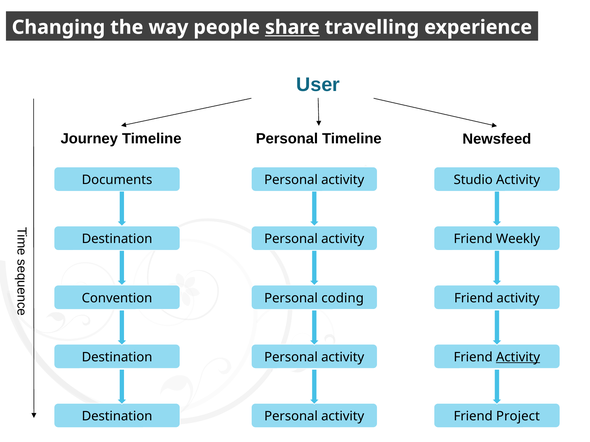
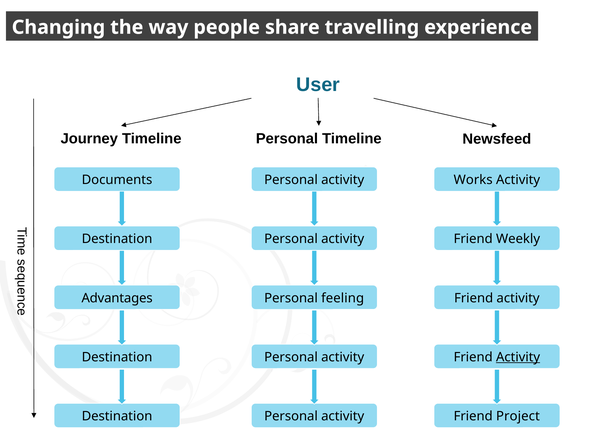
share underline: present -> none (292, 27)
Studio: Studio -> Works (473, 180)
Convention: Convention -> Advantages (117, 298)
coding: coding -> feeling (343, 298)
